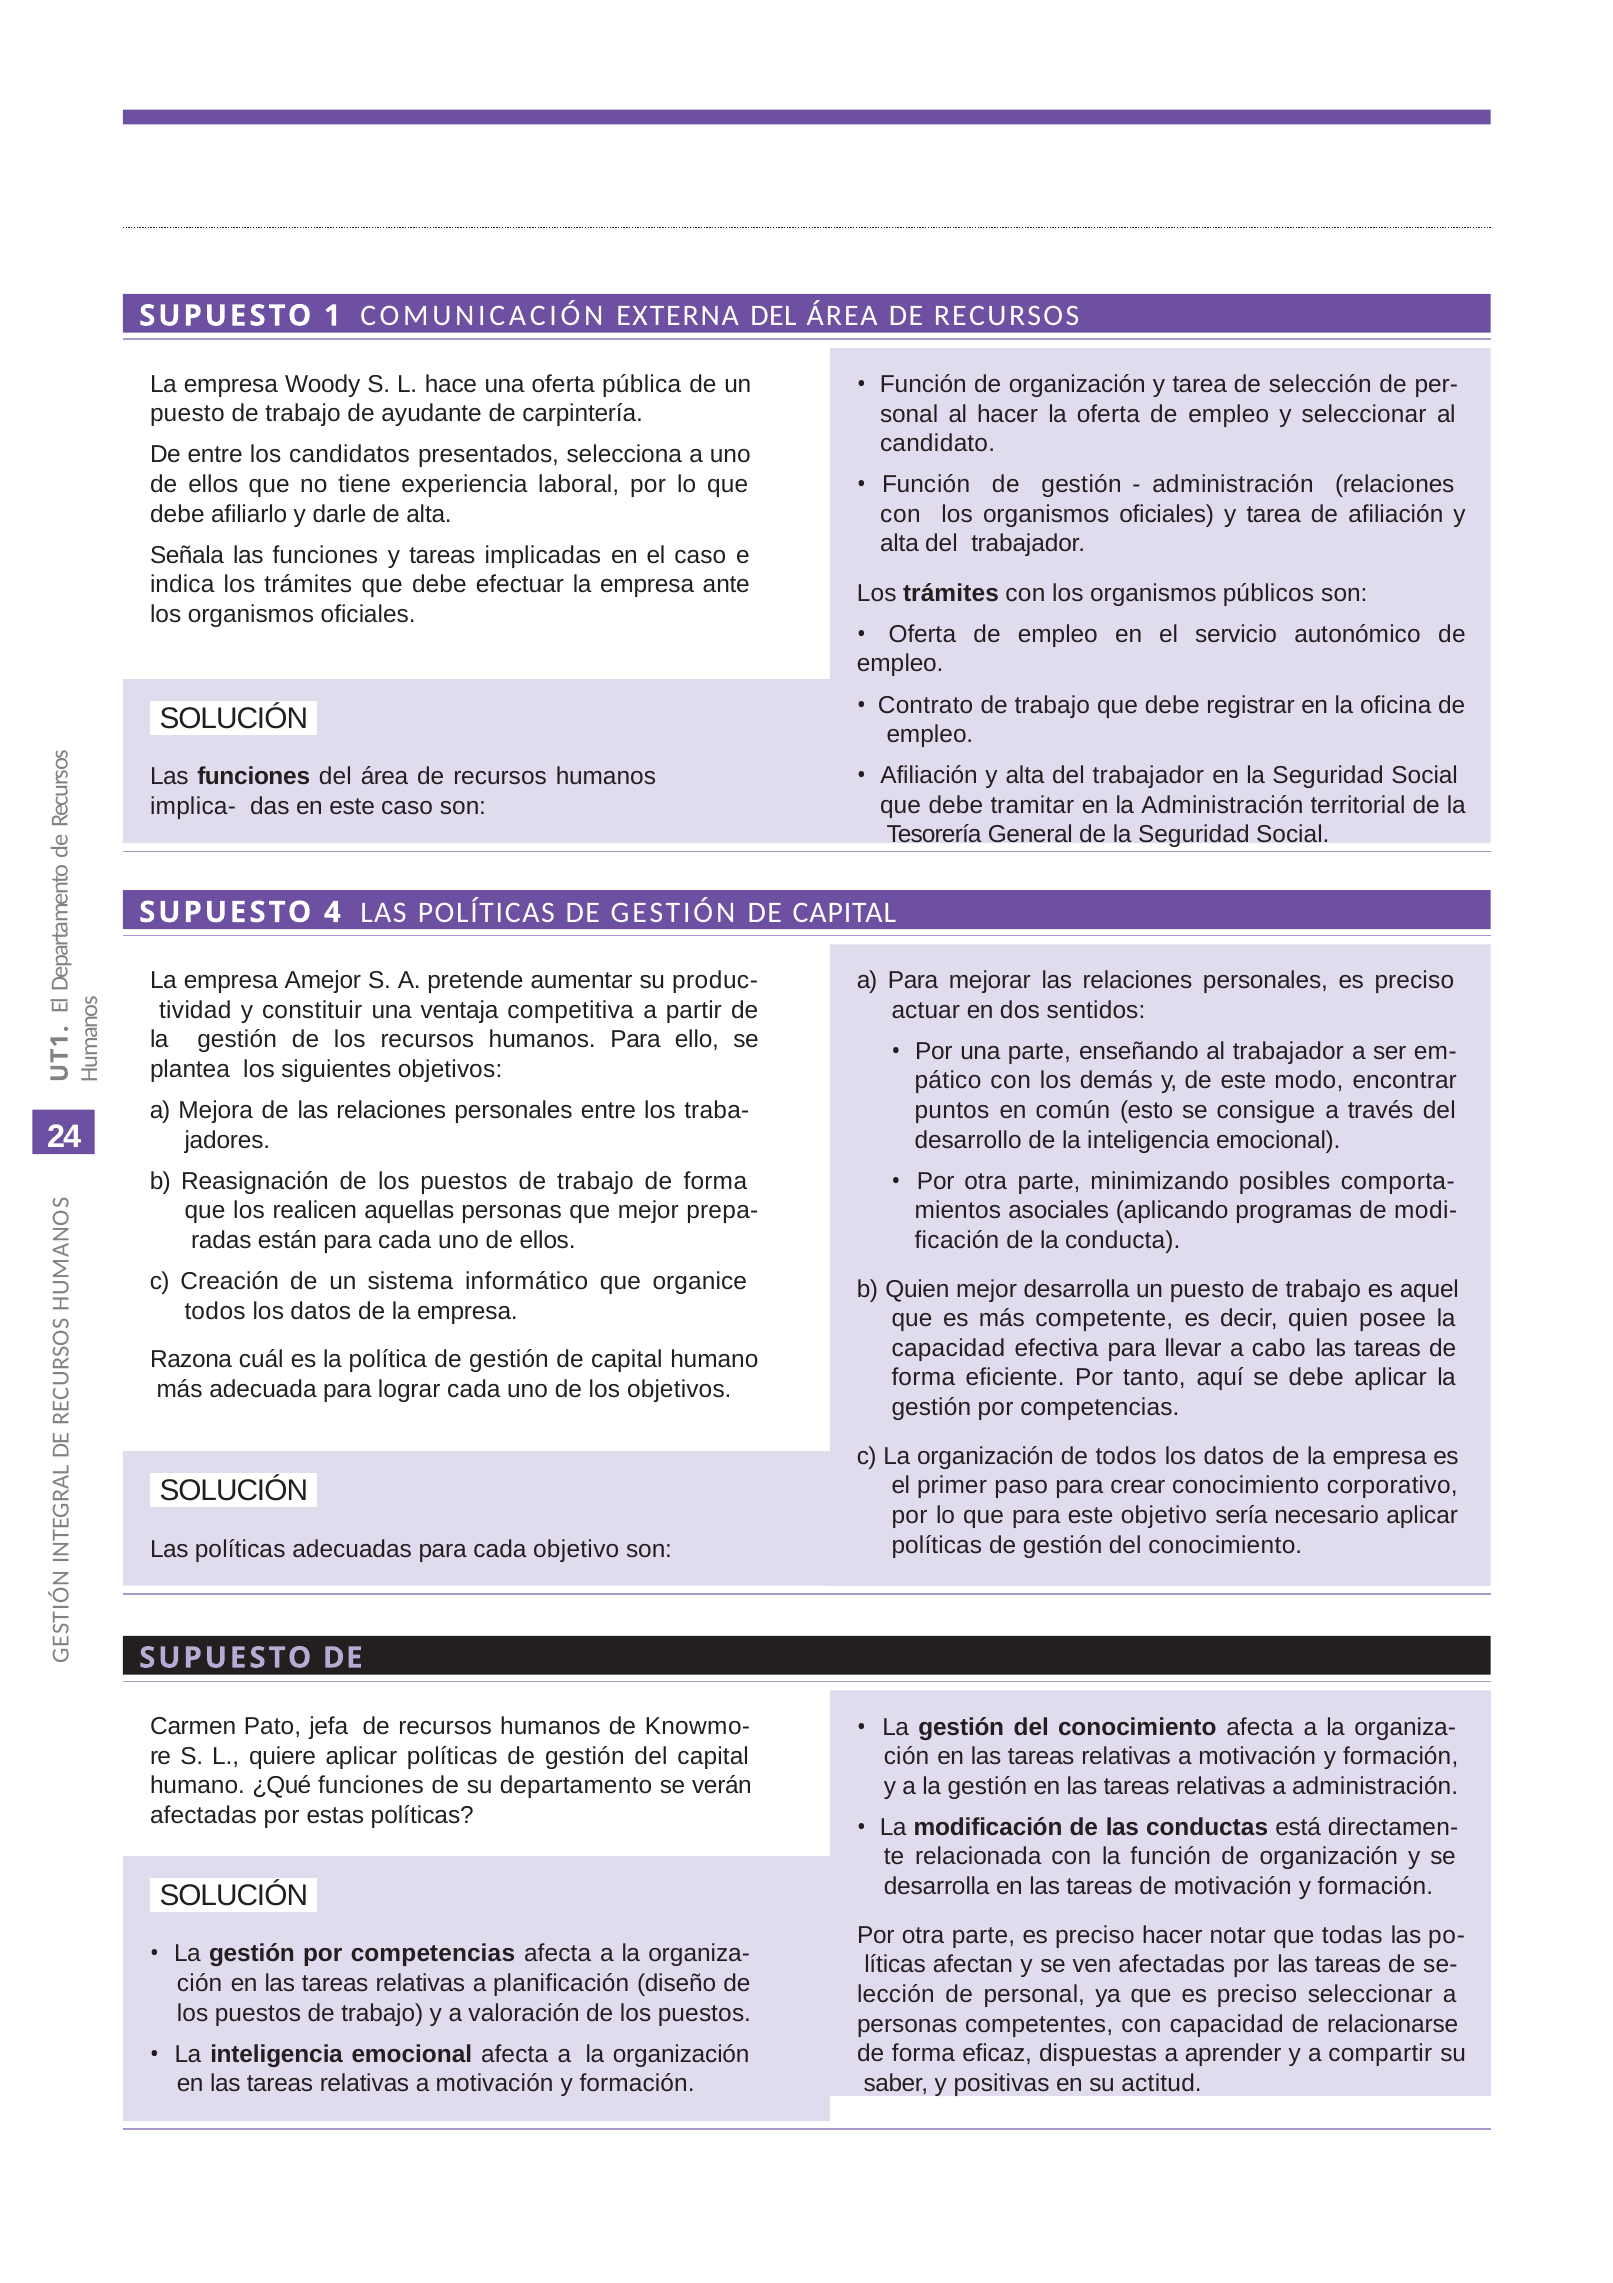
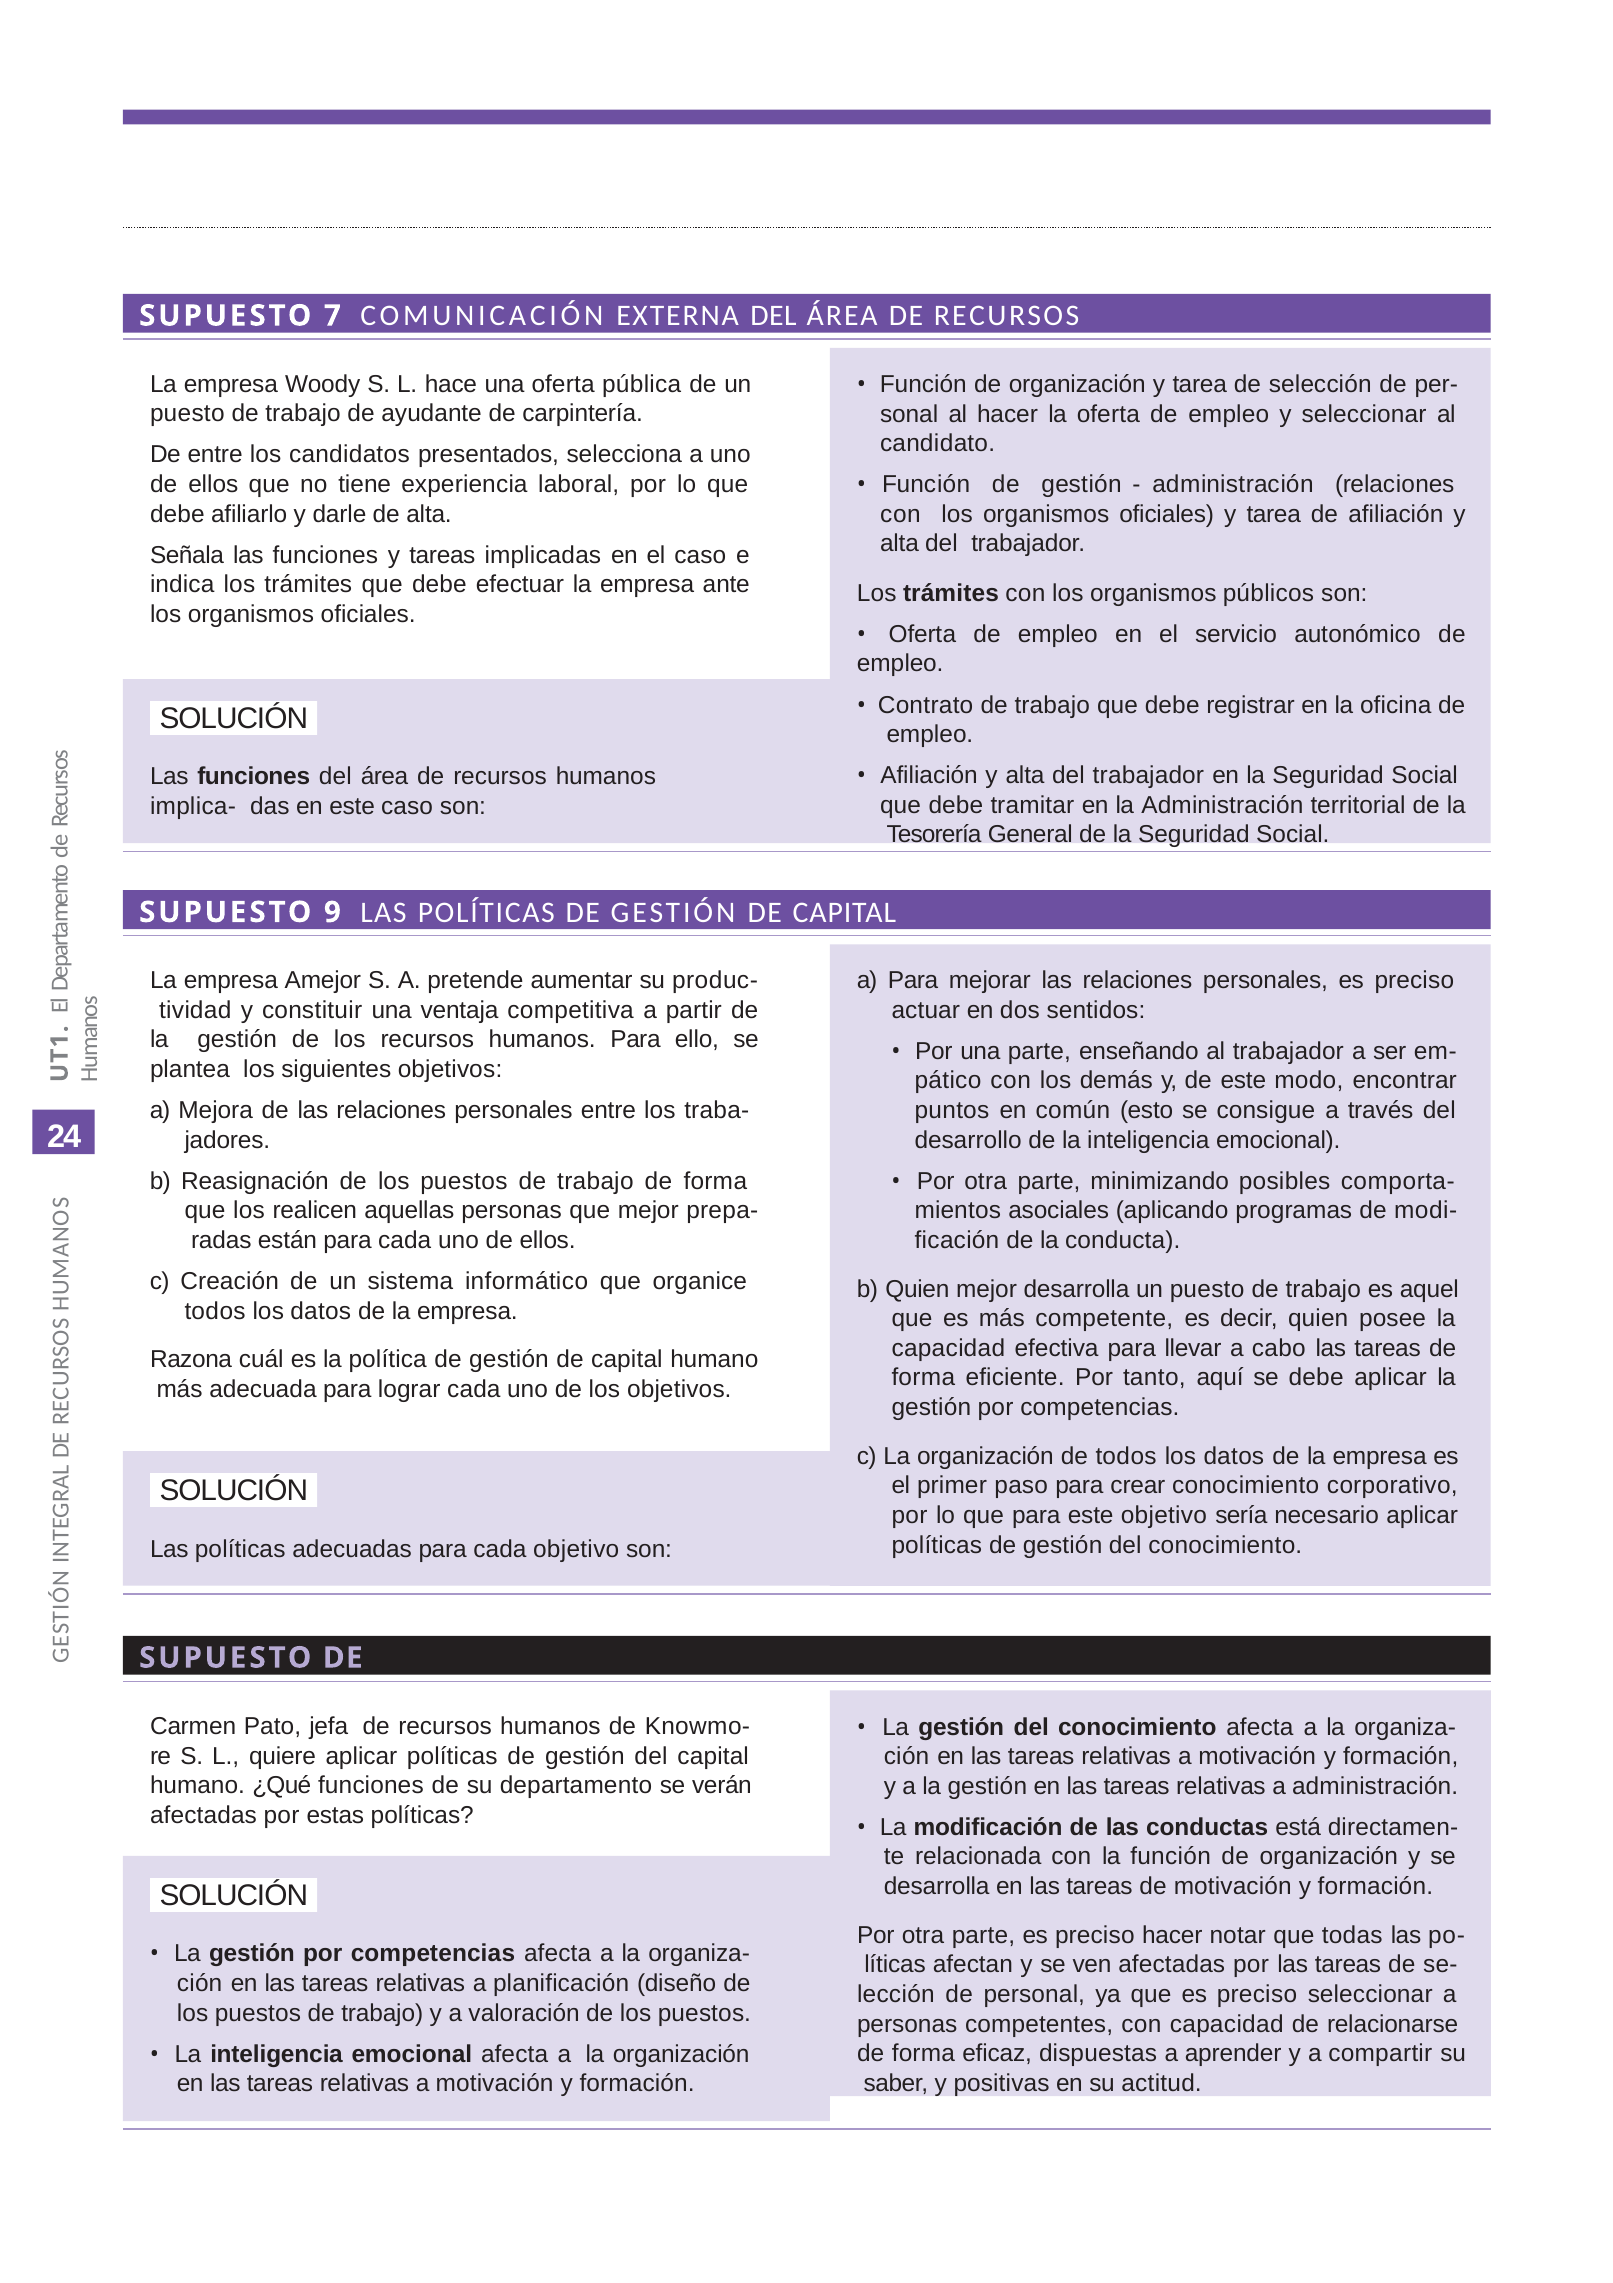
SUPUESTO 1: 1 -> 7 (332, 316)
4: 4 -> 9 (332, 912)
